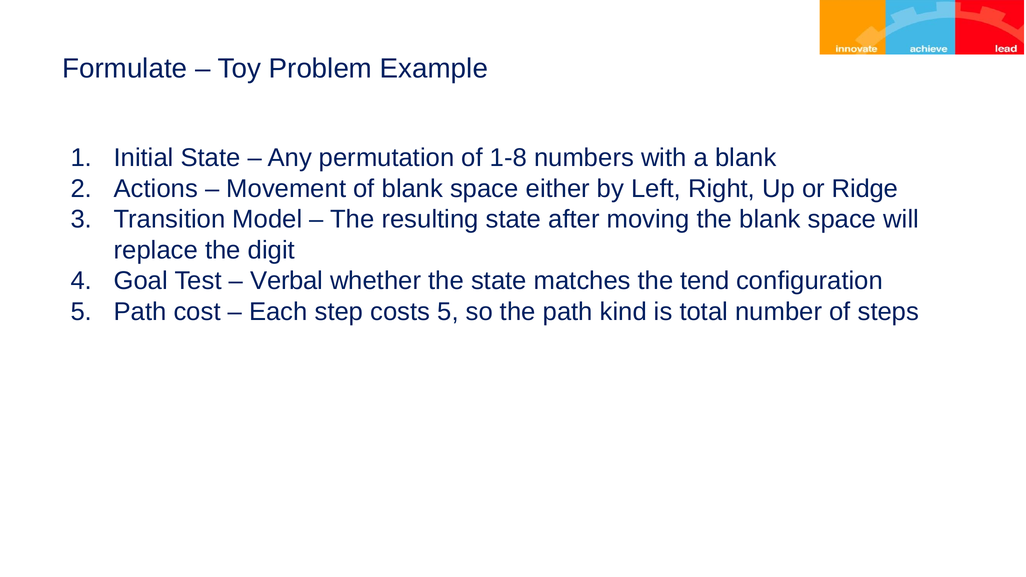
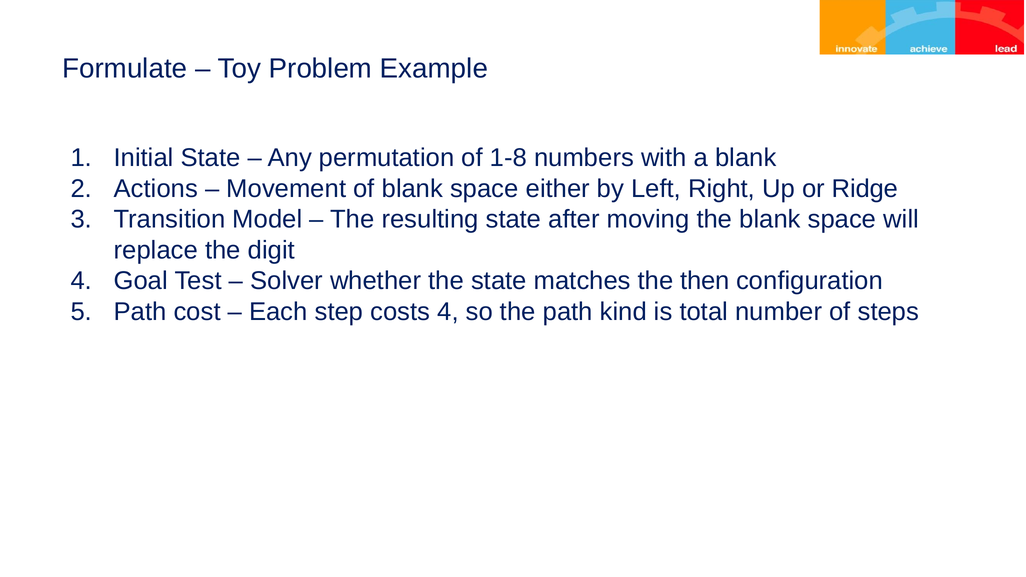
Verbal: Verbal -> Solver (287, 281)
tend: tend -> then (705, 281)
costs 5: 5 -> 4 (448, 312)
